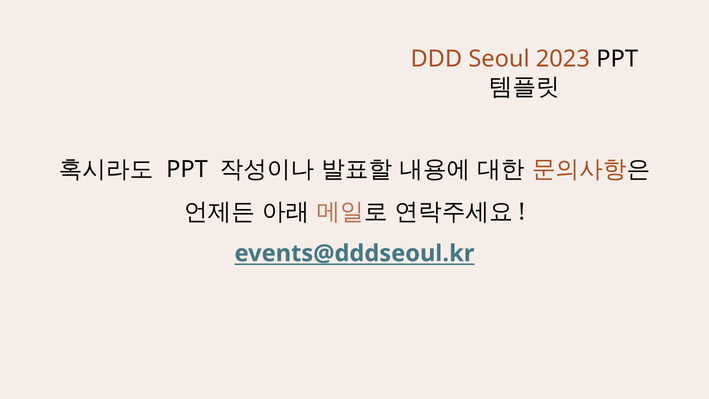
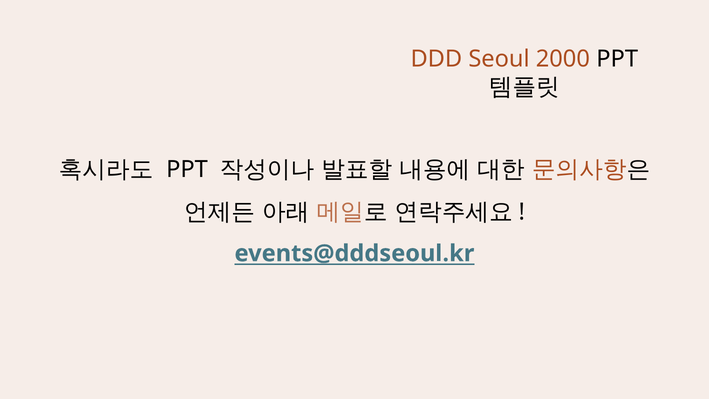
2023: 2023 -> 2000 (563, 59)
